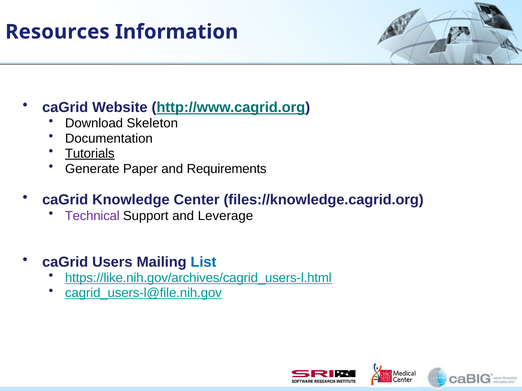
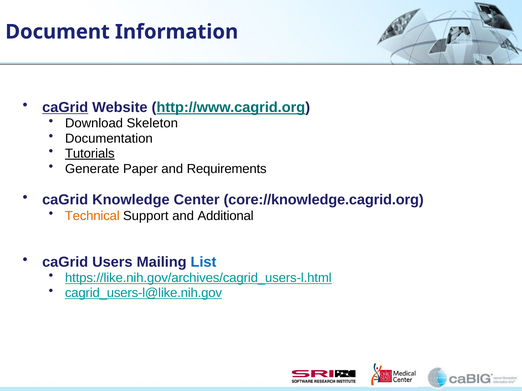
Resources: Resources -> Document (58, 32)
caGrid underline: none -> present (65, 108)
files://knowledge.cagrid.org: files://knowledge.cagrid.org -> core://knowledge.cagrid.org (324, 200)
Technical colour: purple -> orange (92, 216)
Leverage: Leverage -> Additional (226, 216)
cagrid_users-l@file.nih.gov: cagrid_users-l@file.nih.gov -> cagrid_users-l@like.nih.gov (143, 293)
